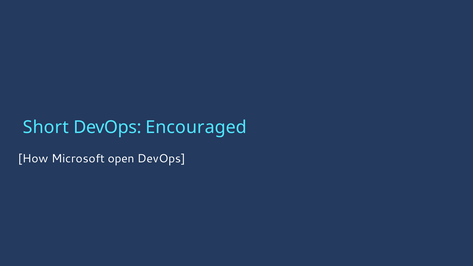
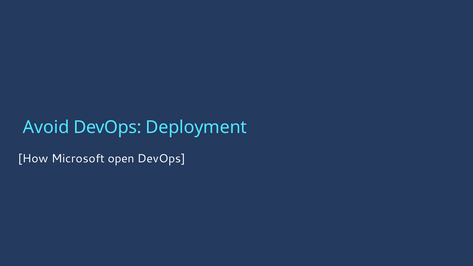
Short: Short -> Avoid (46, 127)
Encouraged: Encouraged -> Deployment (196, 127)
